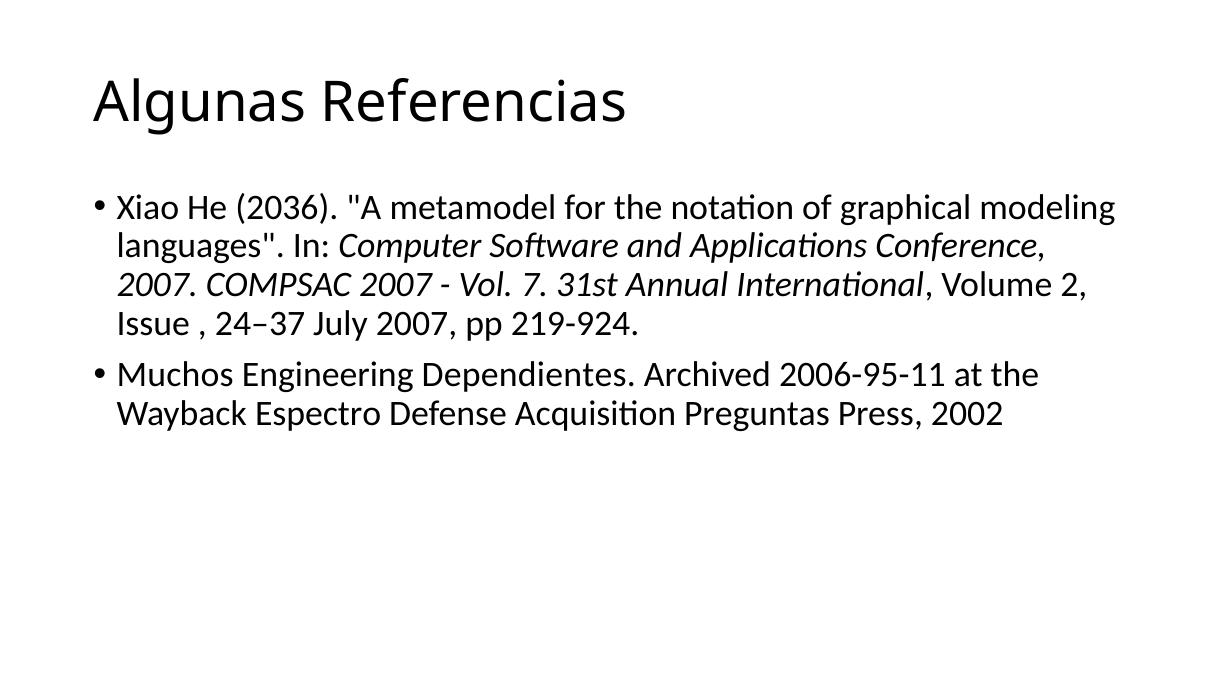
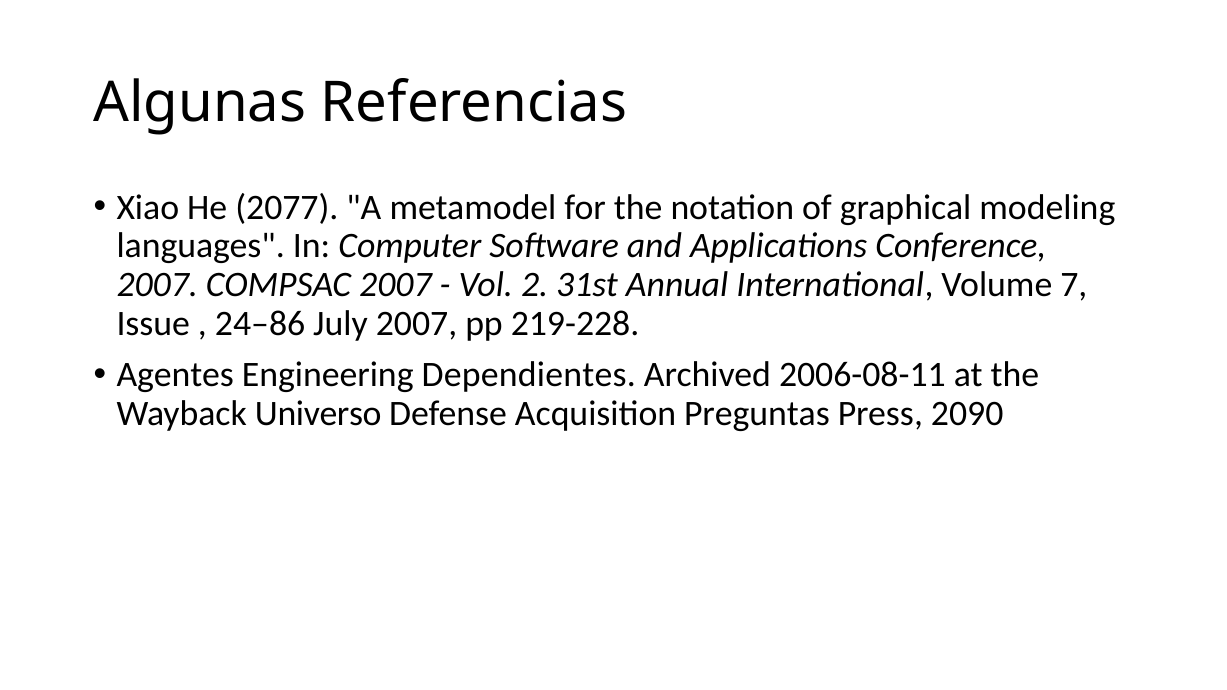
2036: 2036 -> 2077 (287, 207)
7: 7 -> 2 (535, 285)
2: 2 -> 7 (1074, 285)
24–37: 24–37 -> 24–86 (260, 323)
219-924: 219-924 -> 219-228 (575, 323)
Muchos: Muchos -> Agentes (175, 375)
2006-95-11: 2006-95-11 -> 2006-08-11 (862, 375)
Espectro: Espectro -> Universo (318, 414)
2002: 2002 -> 2090 (967, 414)
